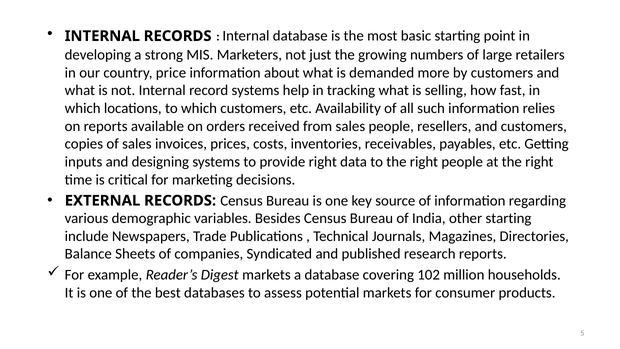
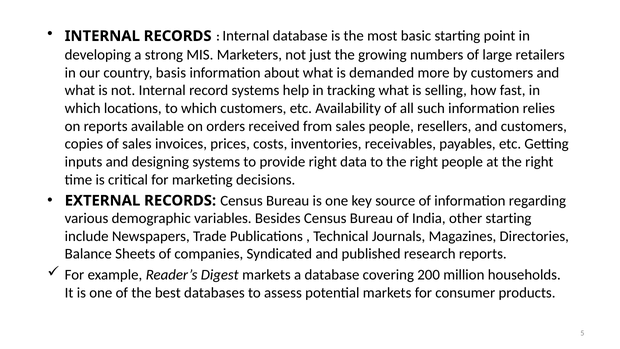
price: price -> basis (171, 73)
102: 102 -> 200 (429, 275)
